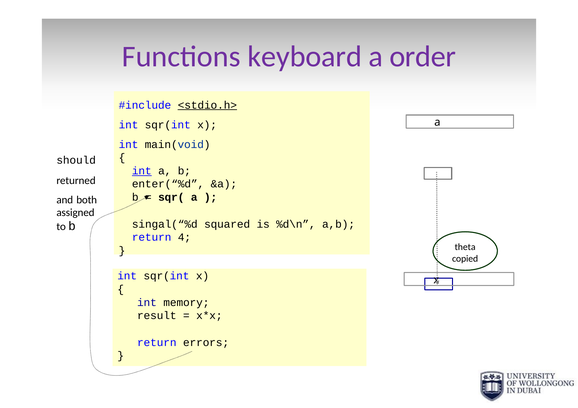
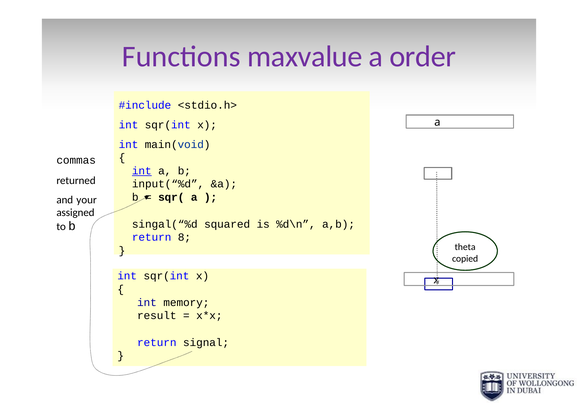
keyboard: keyboard -> maxvalue (305, 57)
<stdio.h> underline: present -> none (207, 105)
should: should -> commas (76, 161)
enter(“%d: enter(“%d -> input(“%d (168, 184)
both: both -> your (87, 200)
4: 4 -> 8 (184, 238)
errors: errors -> signal (206, 343)
